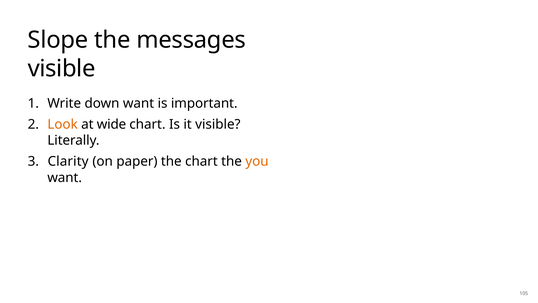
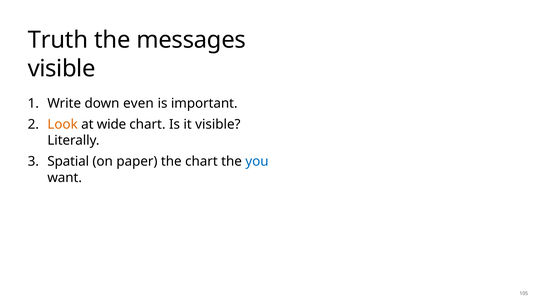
Slope: Slope -> Truth (58, 40)
down want: want -> even (138, 103)
Clarity: Clarity -> Spatial (68, 161)
you colour: orange -> blue (257, 161)
